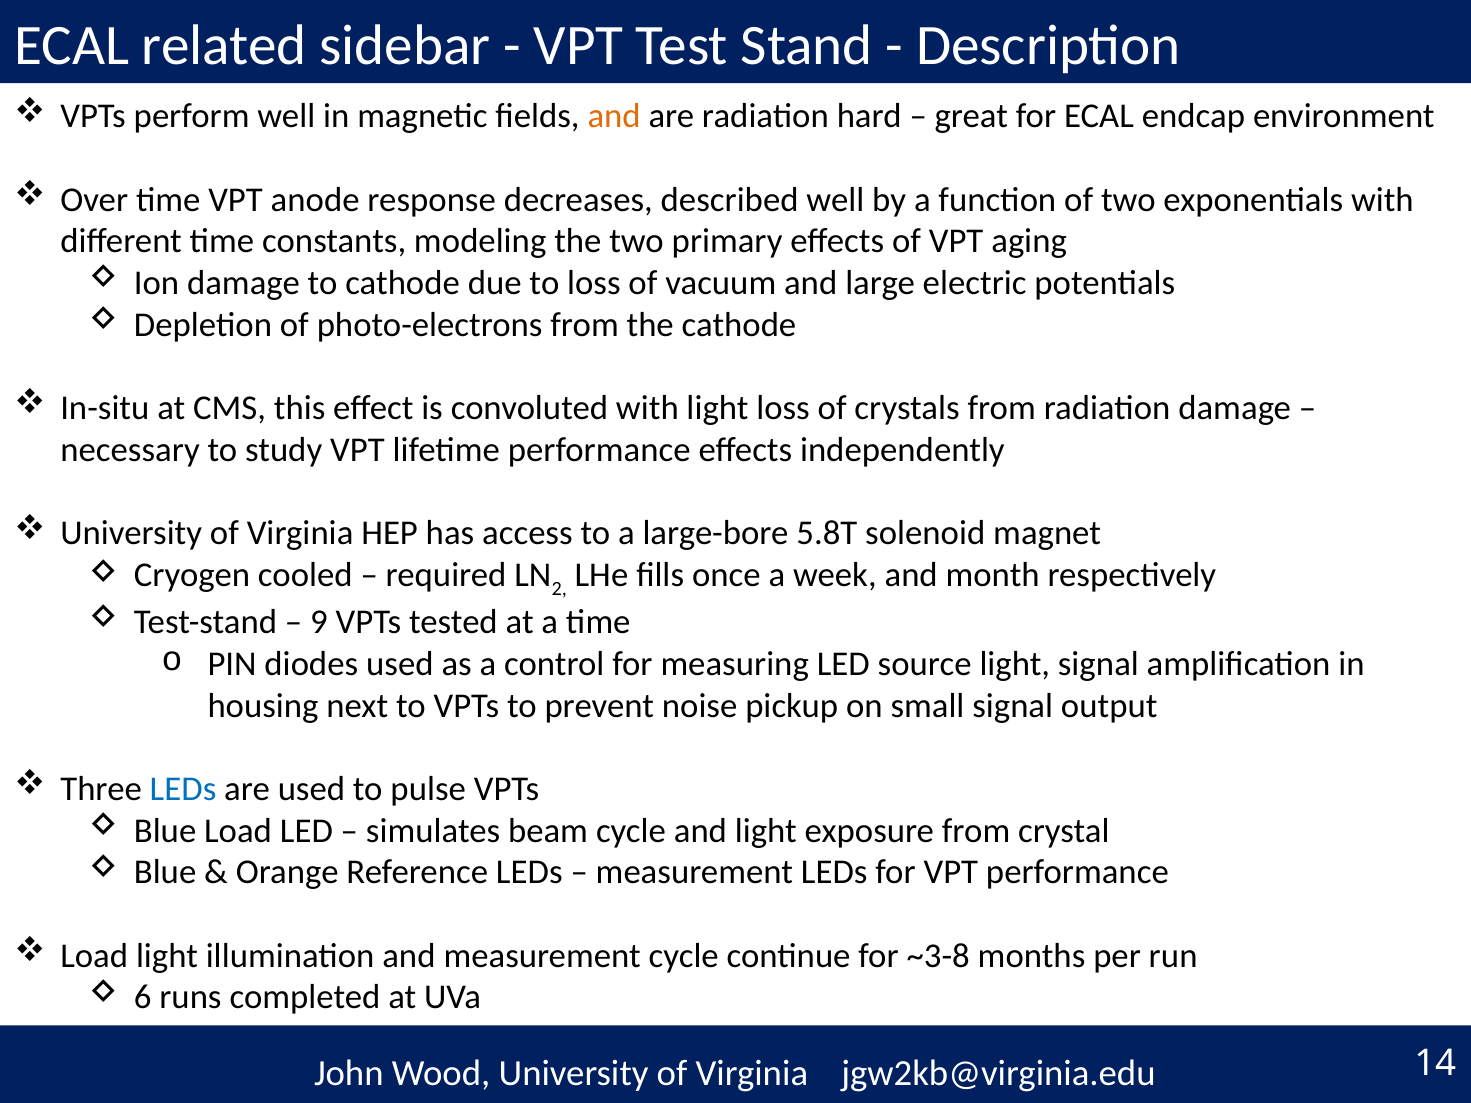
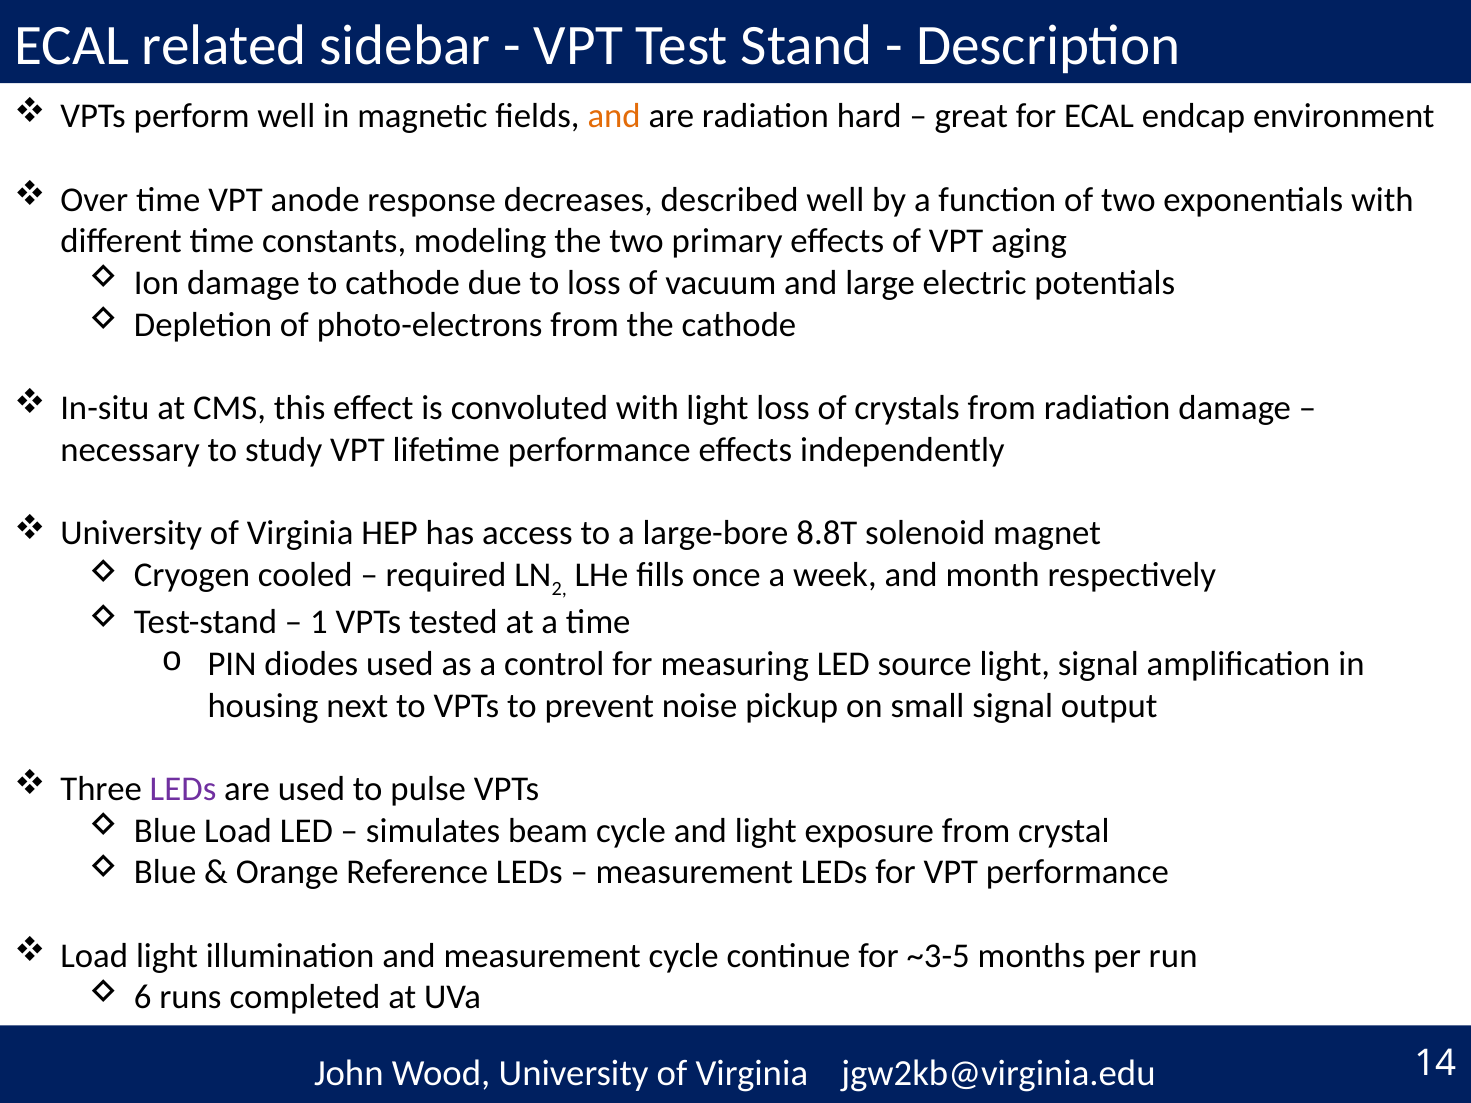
5.8T: 5.8T -> 8.8T (827, 533)
9: 9 -> 1 (319, 622)
LEDs colour: blue -> purple (183, 789)
~3-8: ~3-8 -> ~3-5 (938, 956)
